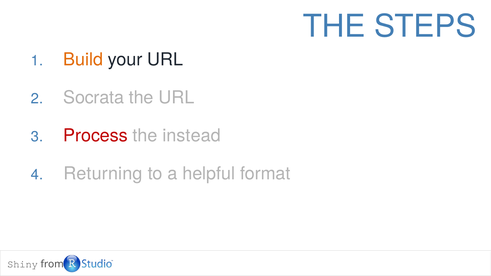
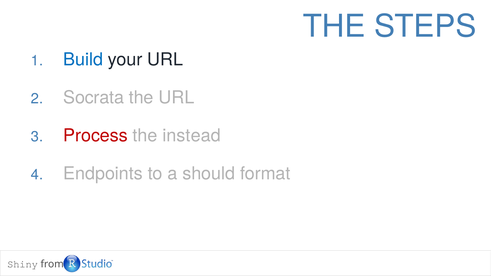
Build colour: orange -> blue (83, 60)
Returning: Returning -> Endpoints (103, 174)
helpful: helpful -> should (209, 174)
